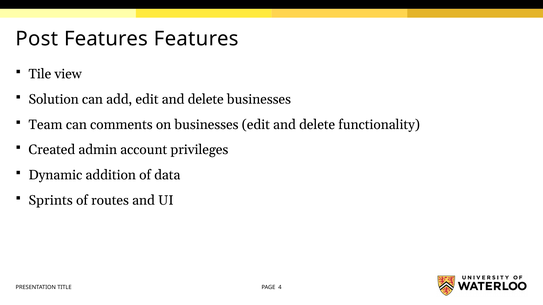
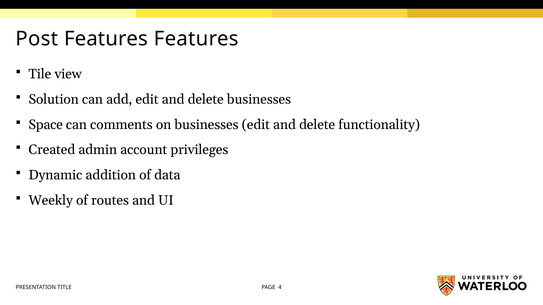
Team: Team -> Space (46, 125)
Sprints: Sprints -> Weekly (51, 201)
